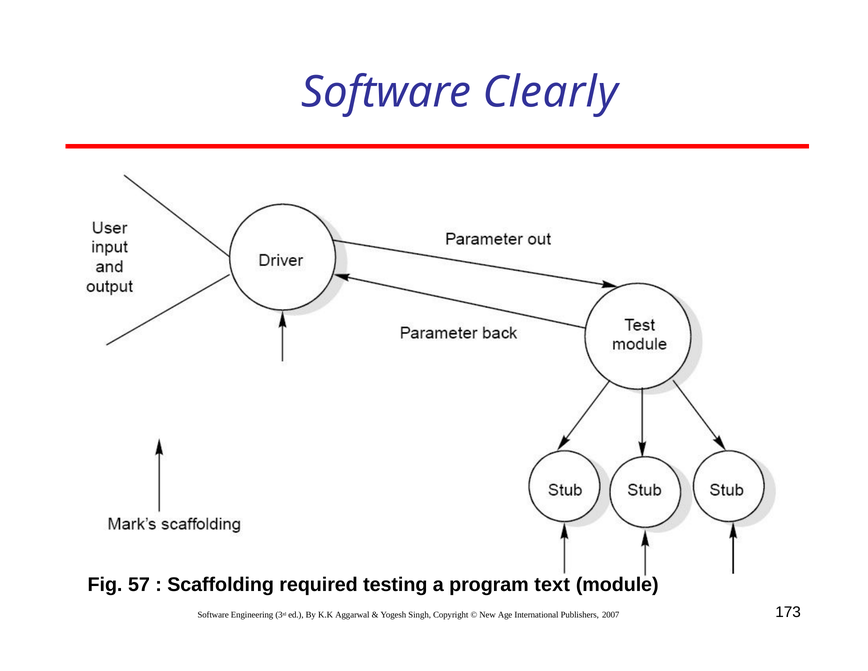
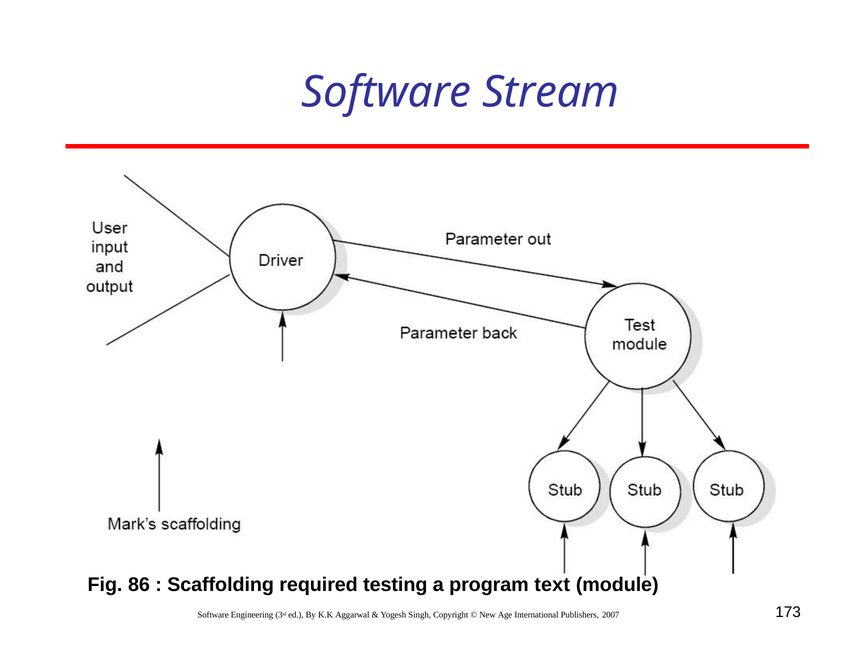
Clearly: Clearly -> Stream (551, 92)
57: 57 -> 86 (139, 585)
